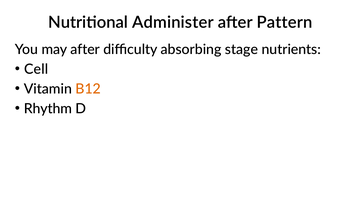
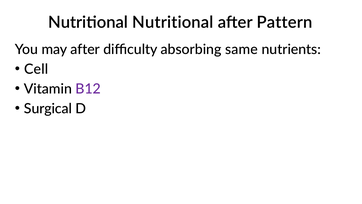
Nutritional Administer: Administer -> Nutritional (173, 22)
stage: stage -> same (241, 49)
B12 colour: orange -> purple (88, 89)
Rhythm: Rhythm -> Surgical (48, 108)
